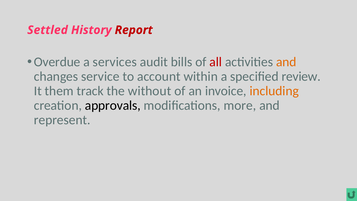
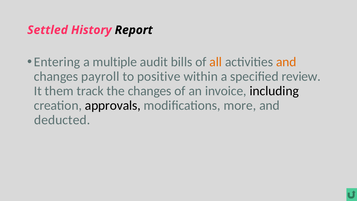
Report colour: red -> black (134, 30)
Overdue: Overdue -> Entering (57, 62)
services: services -> multiple (115, 62)
all colour: red -> orange (216, 62)
service: service -> payroll (100, 76)
account: account -> positive (159, 76)
the without: without -> changes (150, 91)
including colour: orange -> black (274, 91)
represent: represent -> deducted (62, 120)
